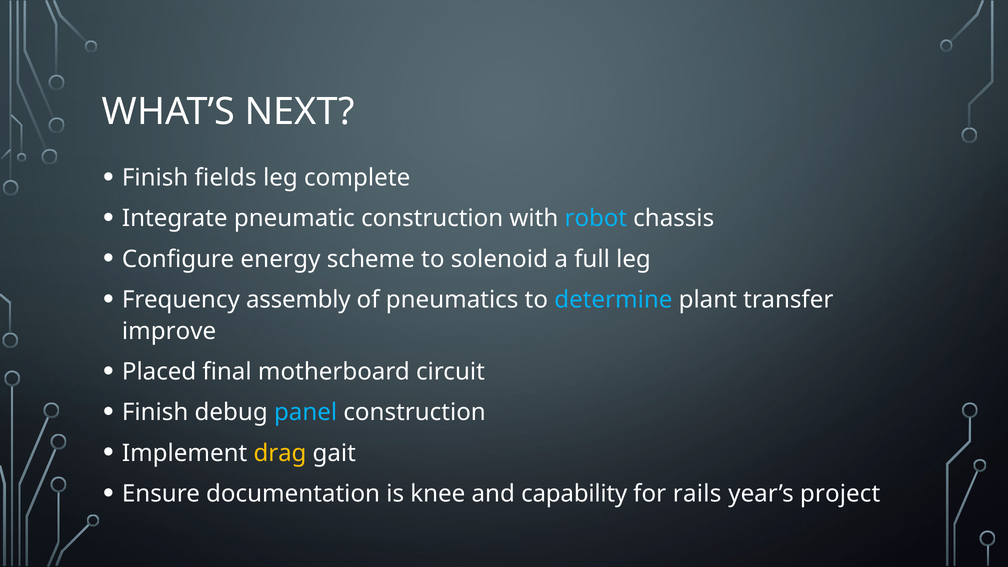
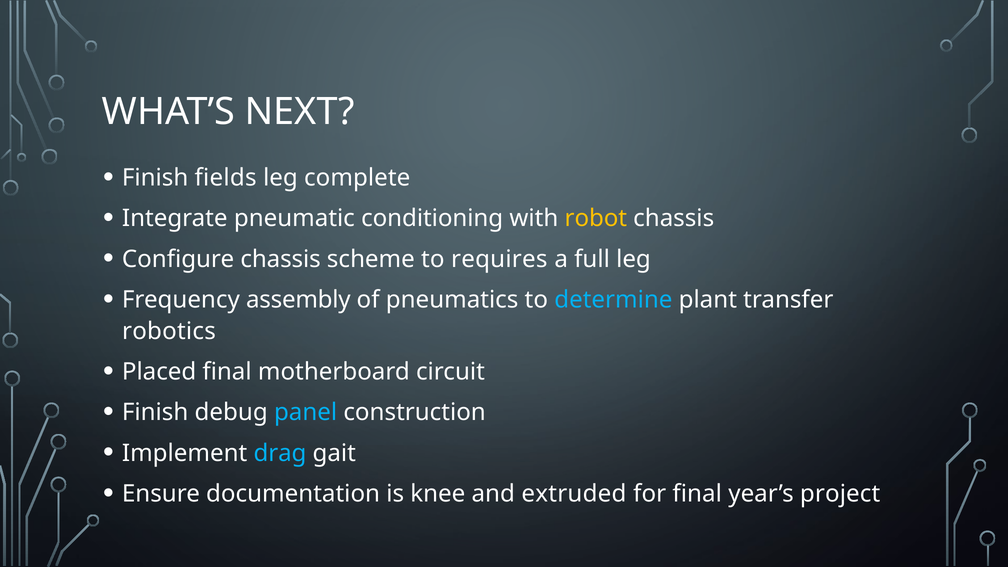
pneumatic construction: construction -> conditioning (432, 218)
robot colour: light blue -> yellow (596, 218)
Configure energy: energy -> chassis (281, 259)
solenoid: solenoid -> requires (499, 259)
improve: improve -> robotics (169, 331)
drag colour: yellow -> light blue (280, 453)
capability: capability -> extruded (574, 494)
for rails: rails -> final (697, 494)
